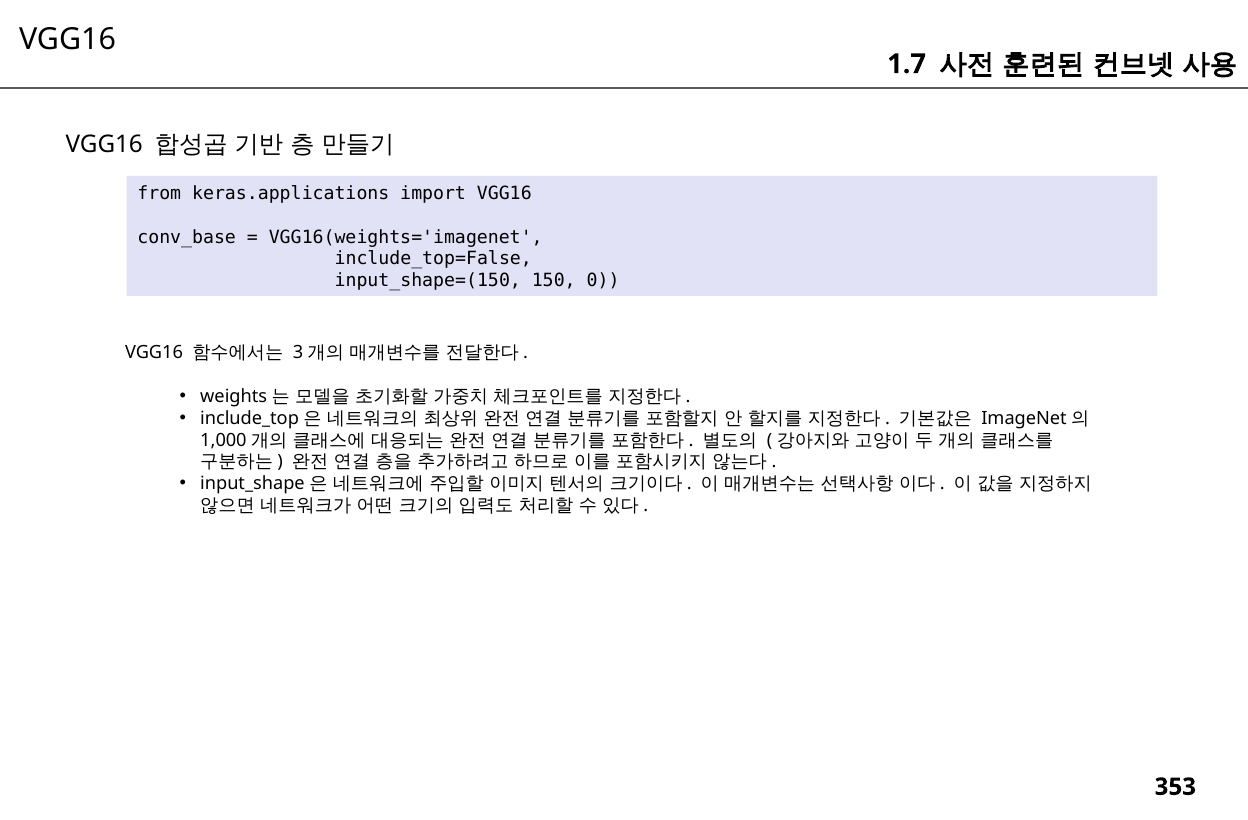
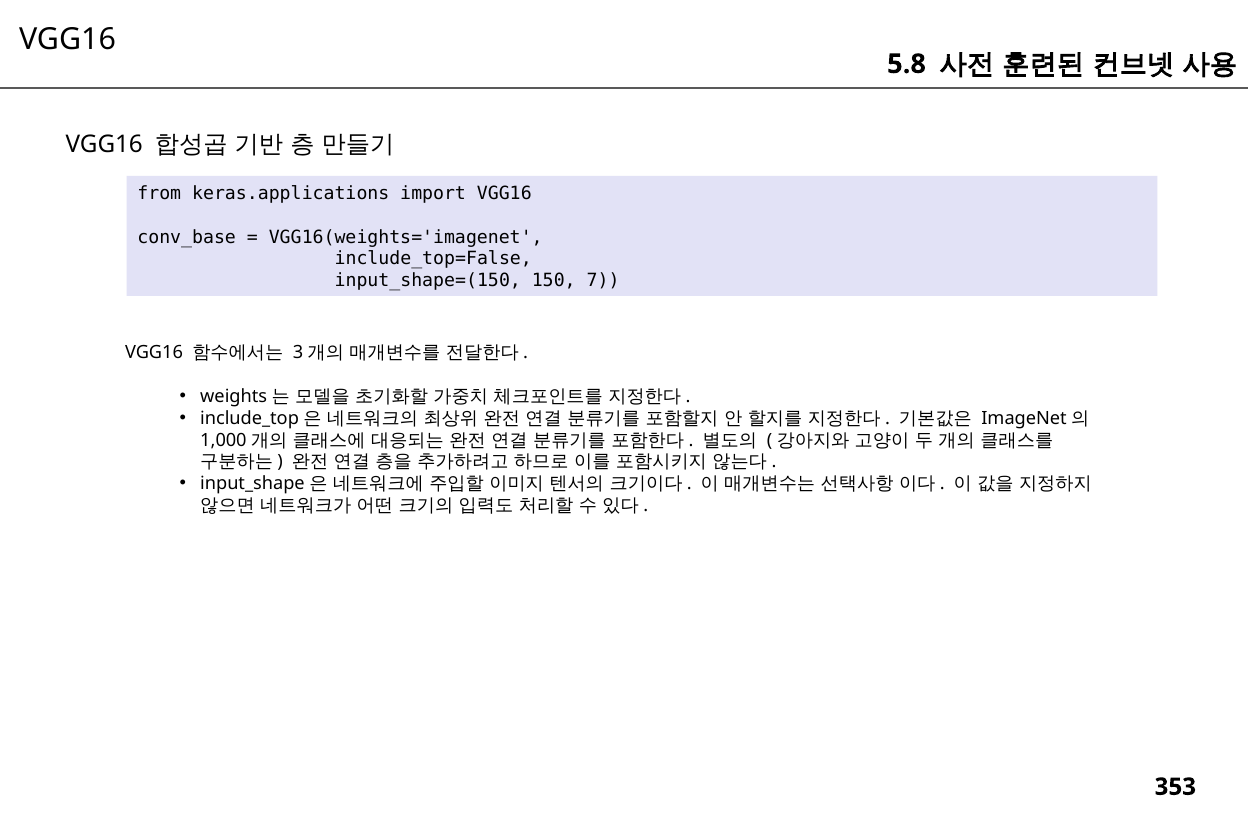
1.7: 1.7 -> 5.8 (907, 64)
0: 0 -> 7 (603, 281)
